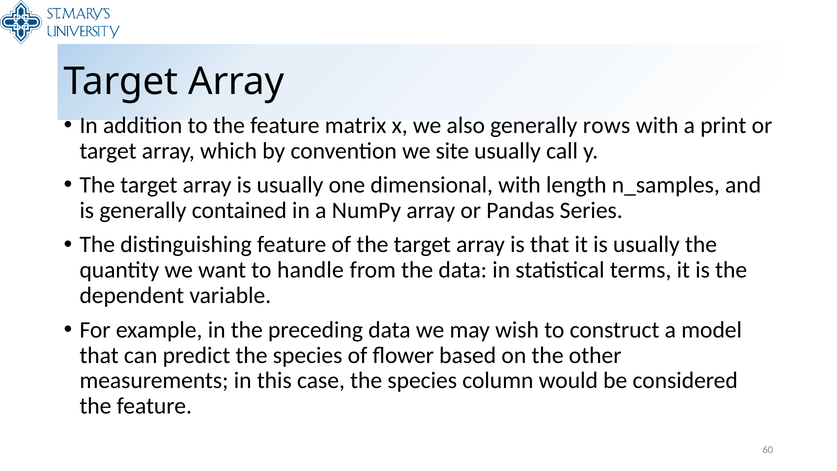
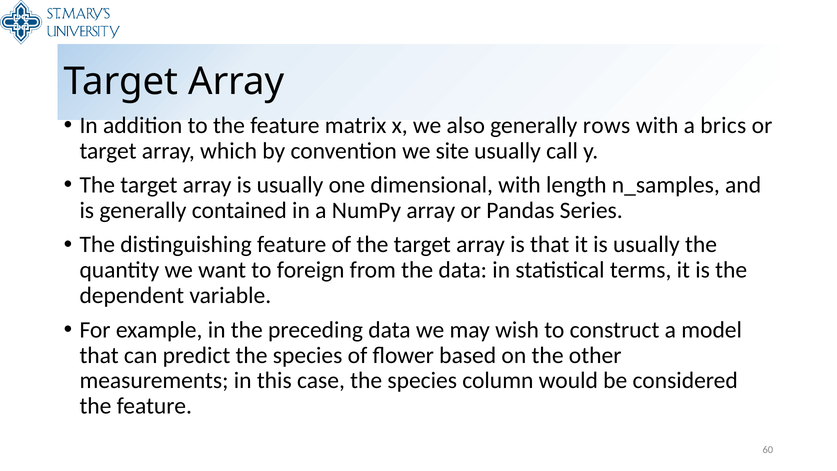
print: print -> brics (723, 125)
handle: handle -> foreign (311, 270)
